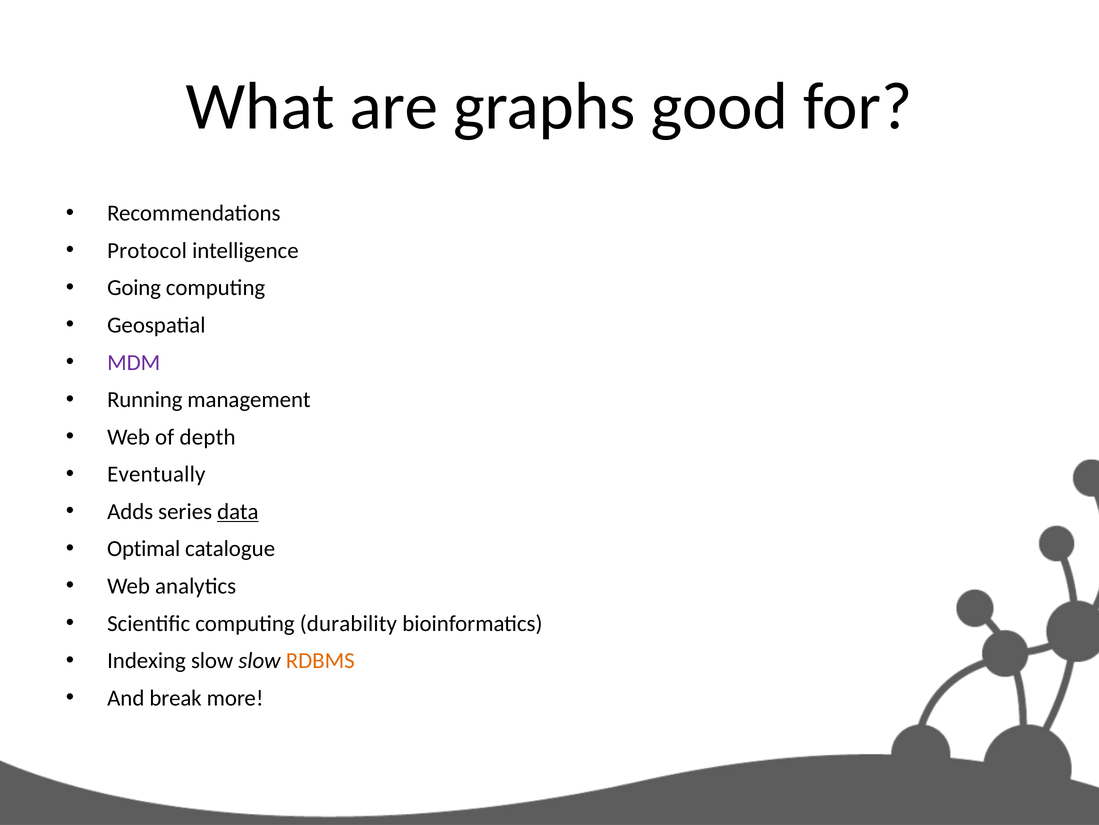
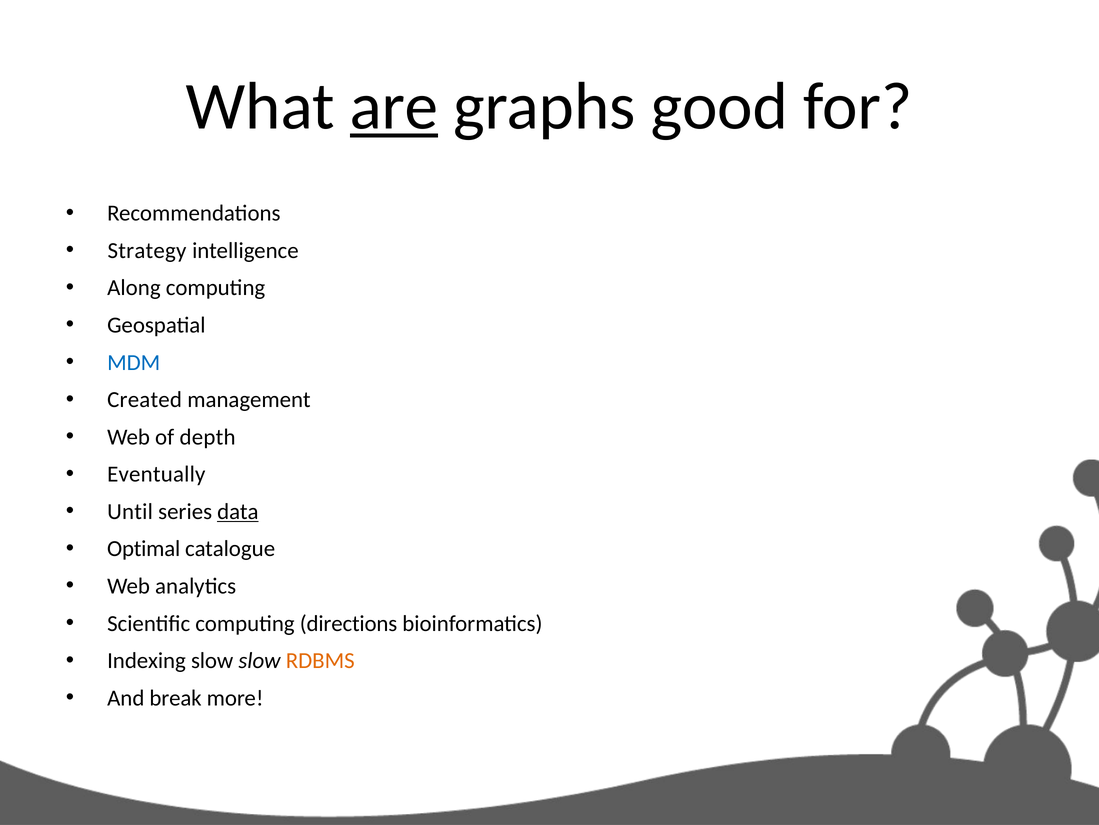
are underline: none -> present (394, 106)
Protocol: Protocol -> Strategy (147, 250)
Going: Going -> Along (134, 288)
MDM colour: purple -> blue (134, 362)
Running: Running -> Created (145, 399)
Adds: Adds -> Until (130, 511)
durability: durability -> directions (349, 623)
